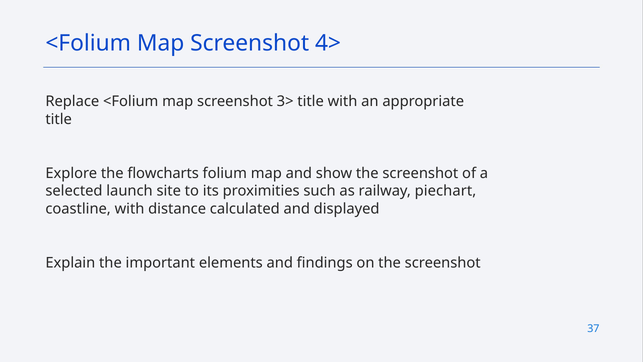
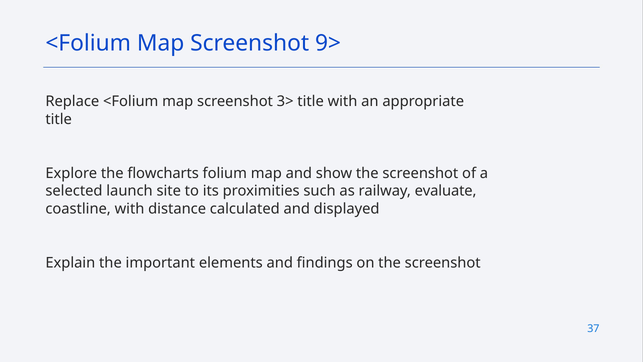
4>: 4> -> 9> (328, 43)
piechart: piechart -> evaluate (446, 191)
